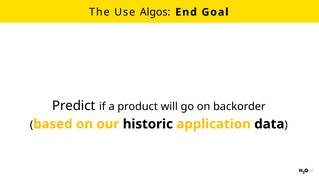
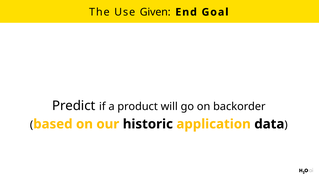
Algos: Algos -> Given (155, 12)
